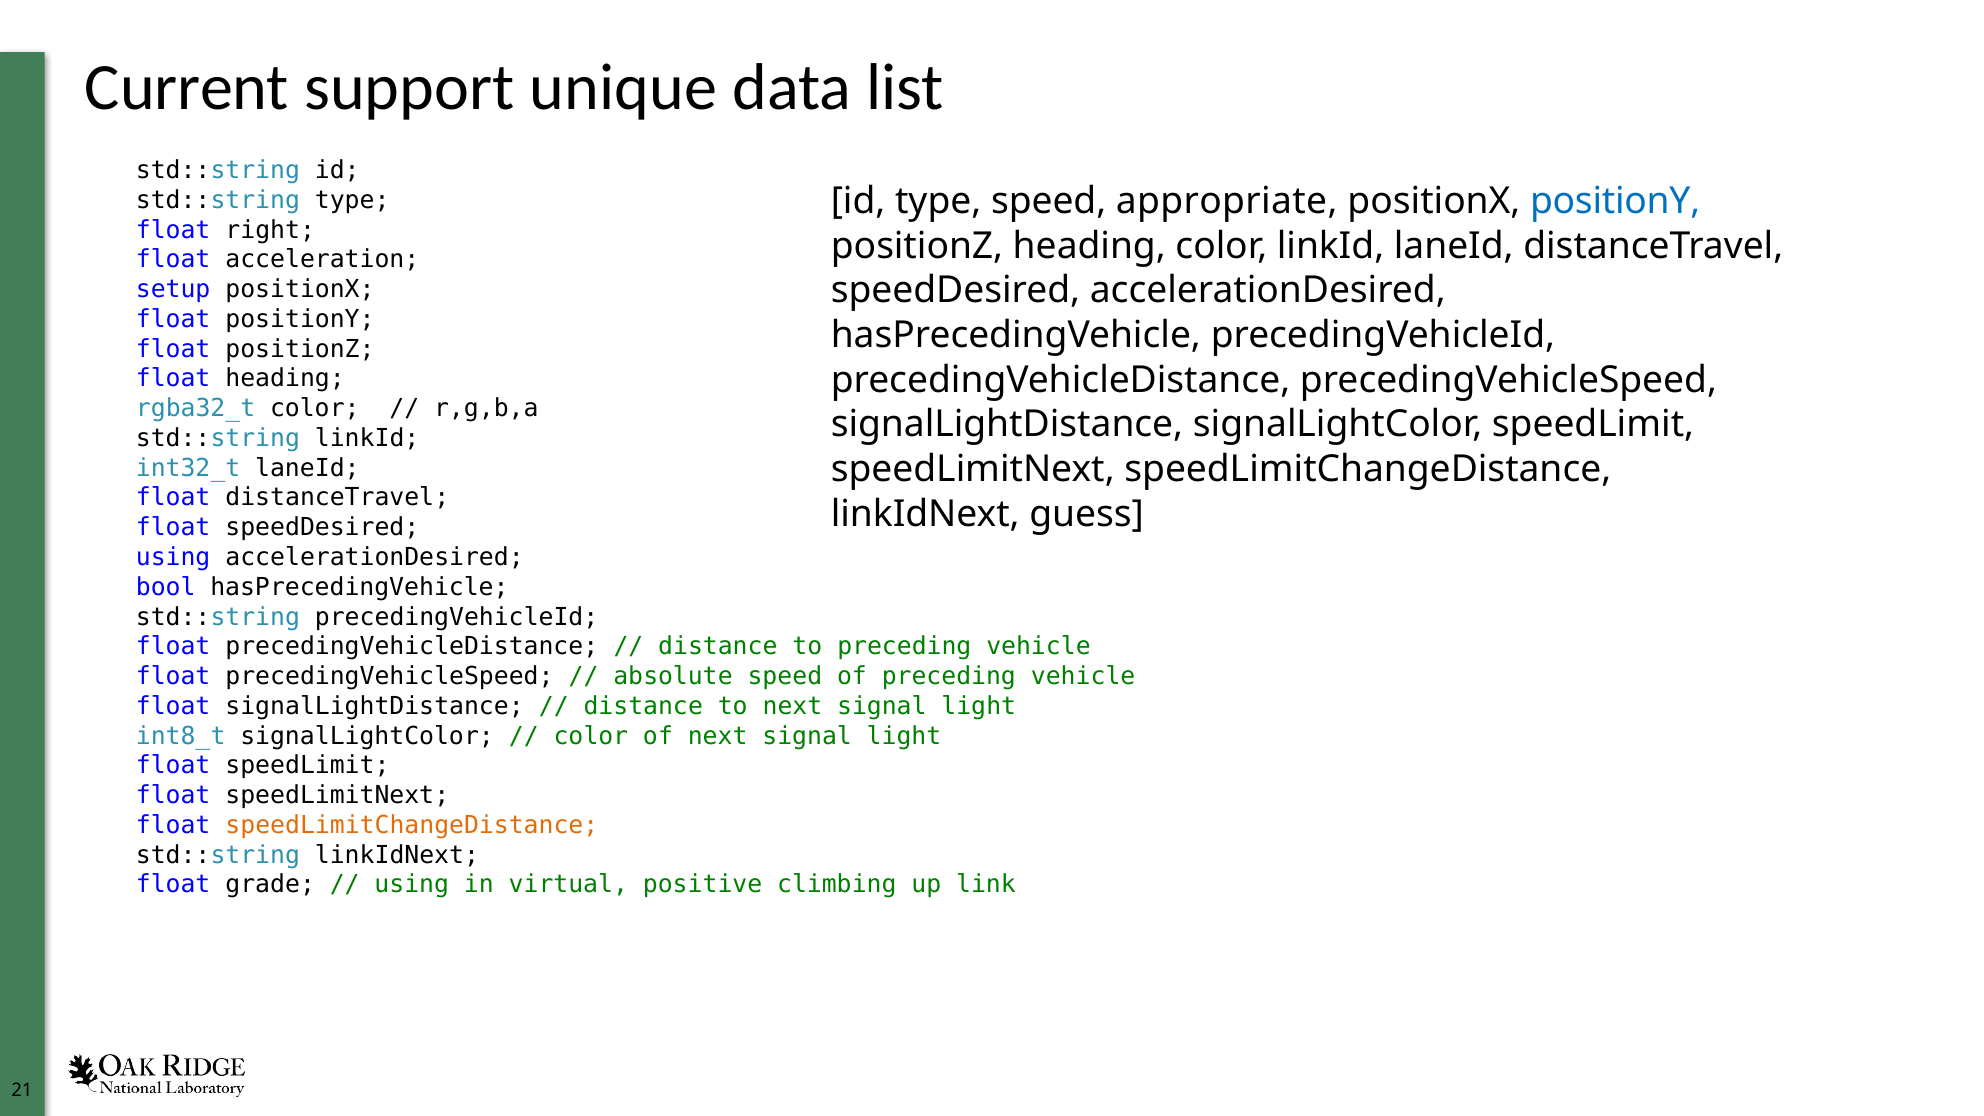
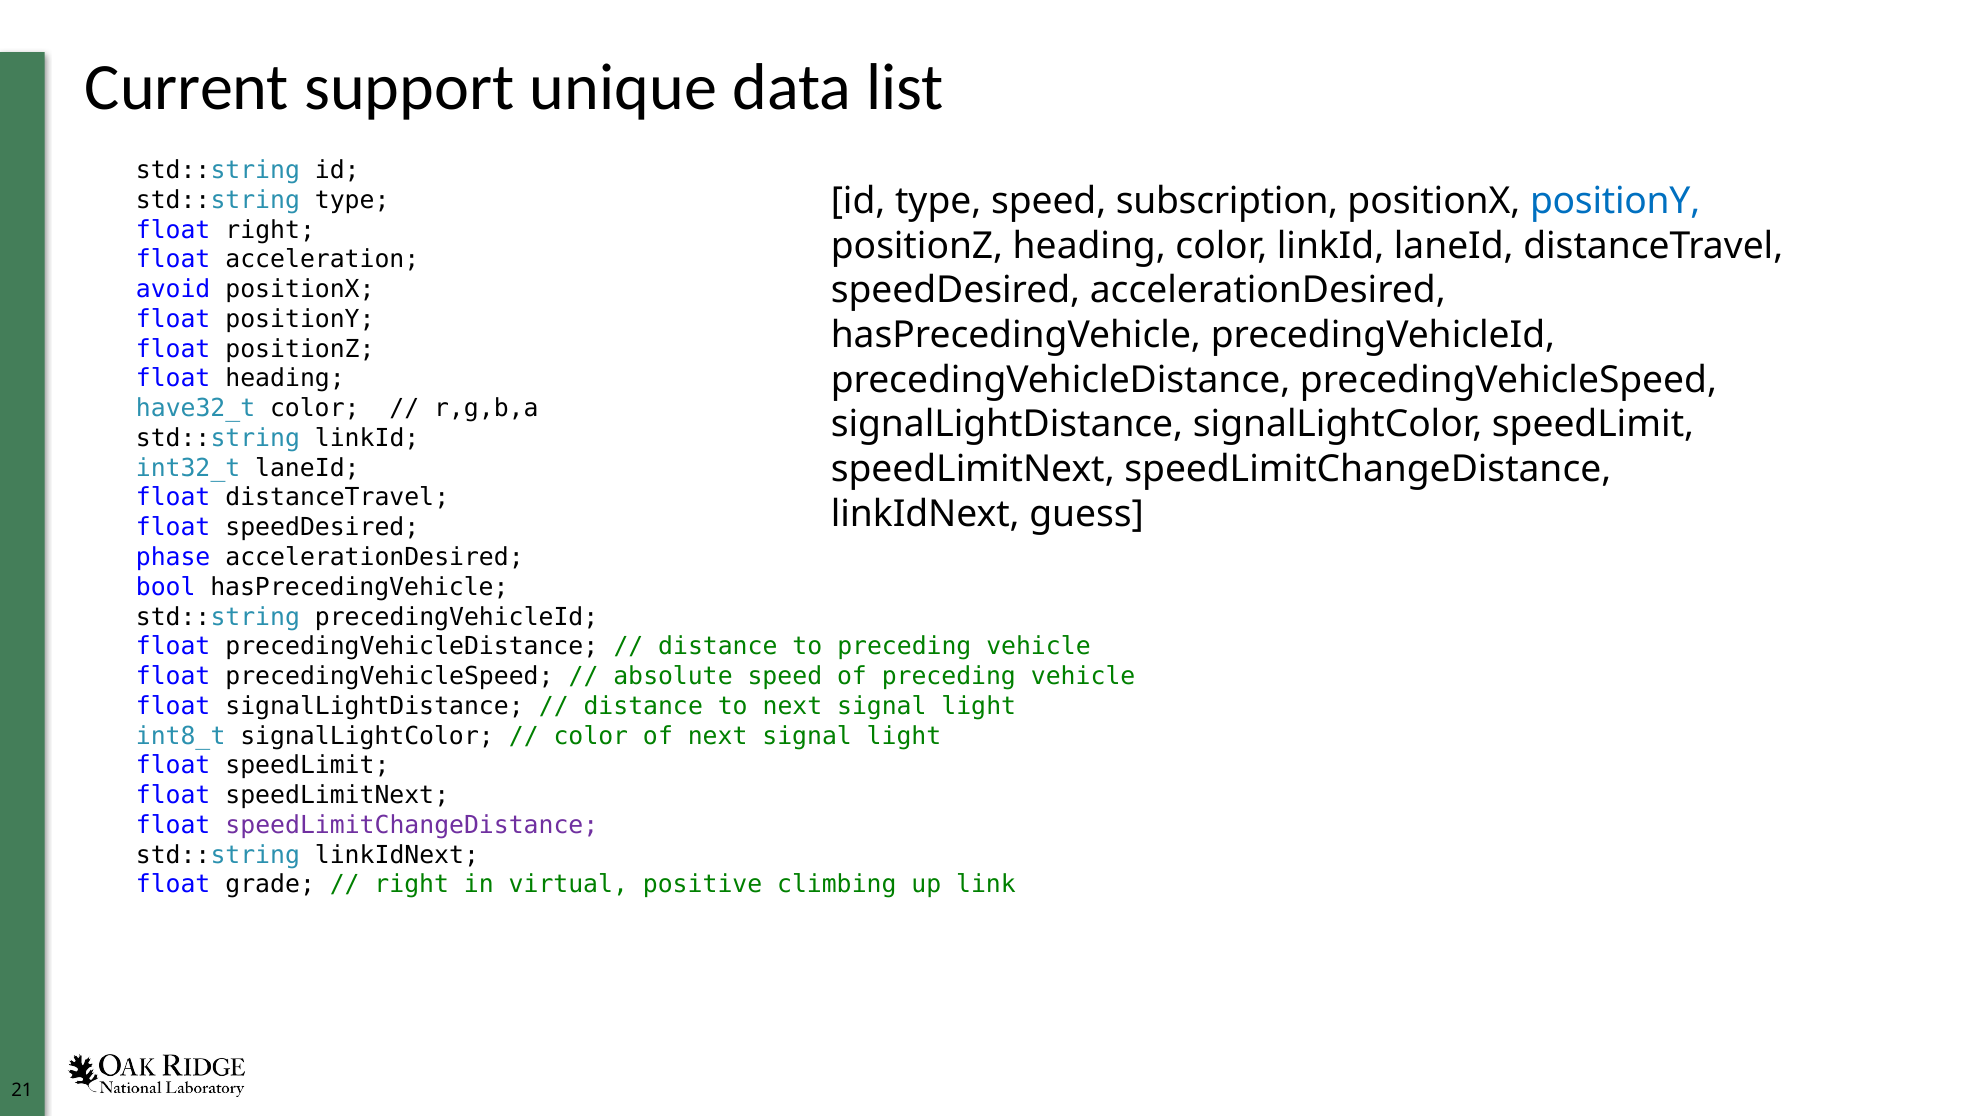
appropriate: appropriate -> subscription (1227, 201)
setup: setup -> avoid (173, 289)
rgba32_t: rgba32_t -> have32_t (196, 409)
using: using -> phase (173, 557)
speedLimitChangeDistance colour: orange -> purple (412, 825)
using: using -> right (412, 885)
